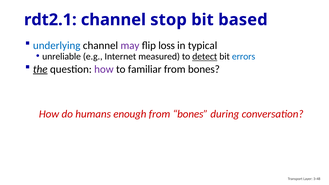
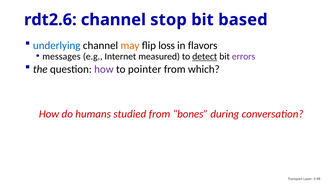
rdt2.1: rdt2.1 -> rdt2.6 (50, 20)
may colour: purple -> orange (130, 46)
typical: typical -> flavors (203, 46)
unreliable: unreliable -> messages (61, 57)
errors colour: blue -> purple (244, 57)
the underline: present -> none (40, 69)
familiar: familiar -> pointer (145, 69)
bones: bones -> which (204, 69)
enough: enough -> studied (130, 114)
